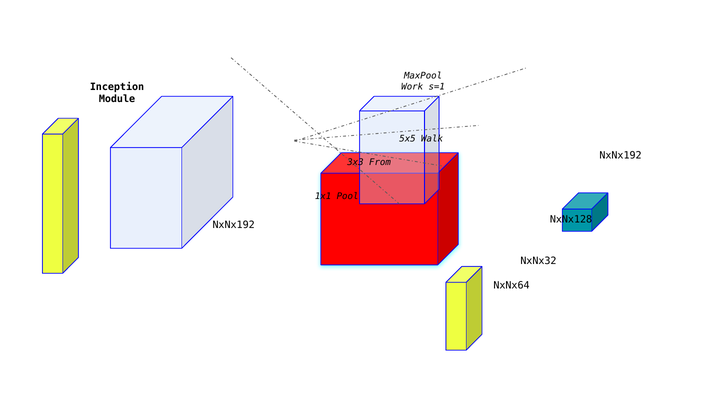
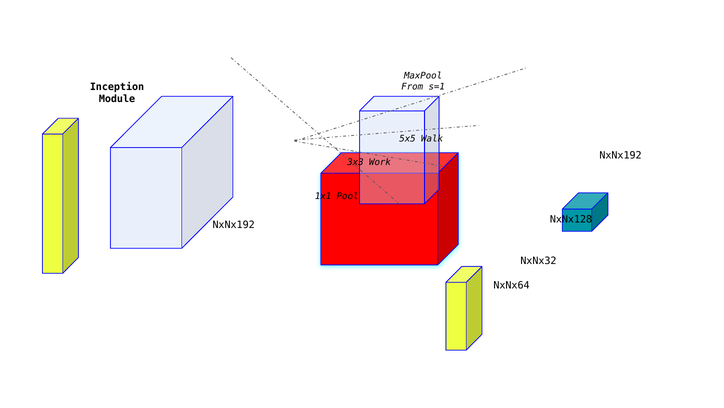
Work: Work -> From (412, 87)
From: From -> Work (380, 162)
